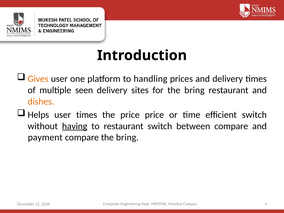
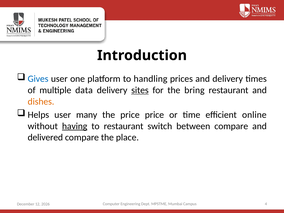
Gives colour: orange -> blue (38, 79)
seen: seen -> data (84, 90)
sites underline: none -> present (140, 90)
user times: times -> many (87, 115)
efficient switch: switch -> online (254, 115)
payment: payment -> delivered (45, 137)
compare the bring: bring -> place (127, 137)
